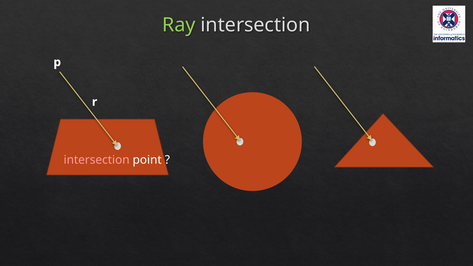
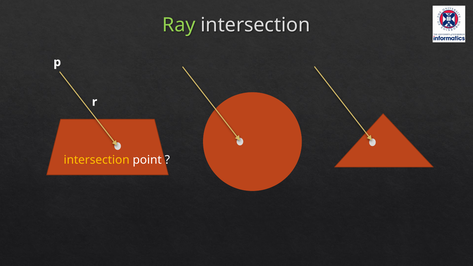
intersection colour: pink -> yellow (97, 160)
